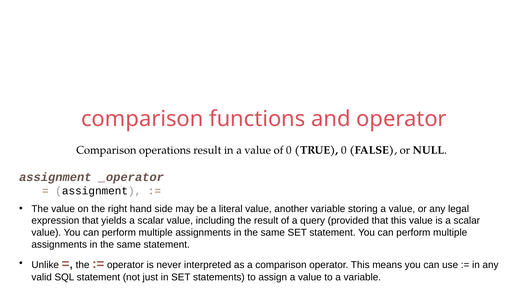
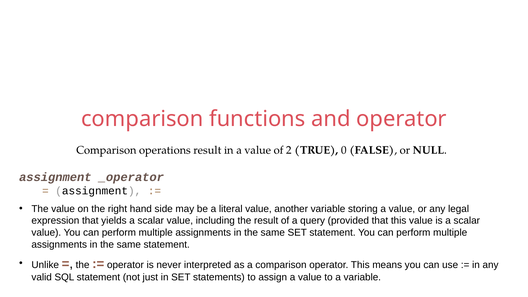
of 0: 0 -> 2 (289, 150)
